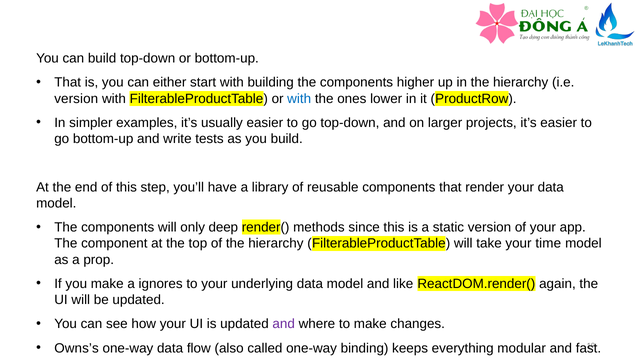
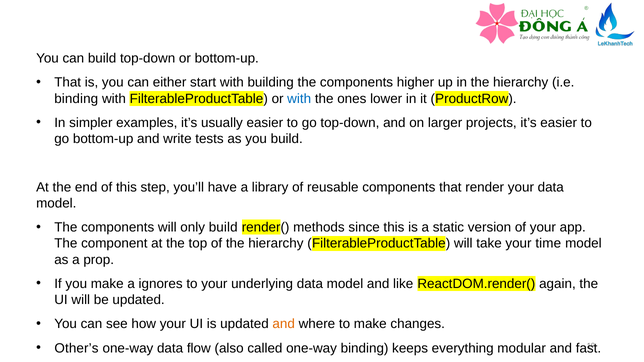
version: version -> binding (76, 99)
only deep: deep -> build (223, 228)
and colour: purple -> orange (284, 324)
Owns’s: Owns’s -> Other’s (76, 348)
